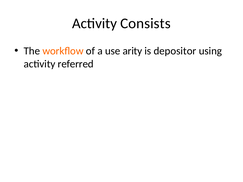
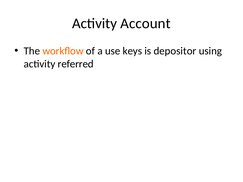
Consists: Consists -> Account (145, 24)
arity: arity -> keys (132, 51)
